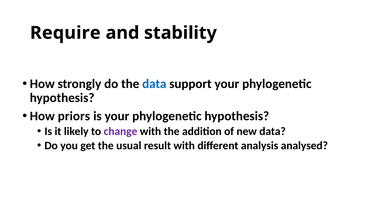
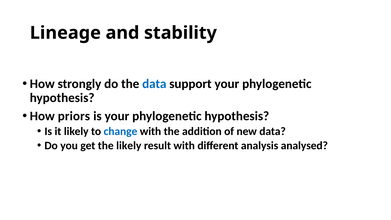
Require: Require -> Lineage (65, 33)
change colour: purple -> blue (120, 131)
the usual: usual -> likely (129, 146)
